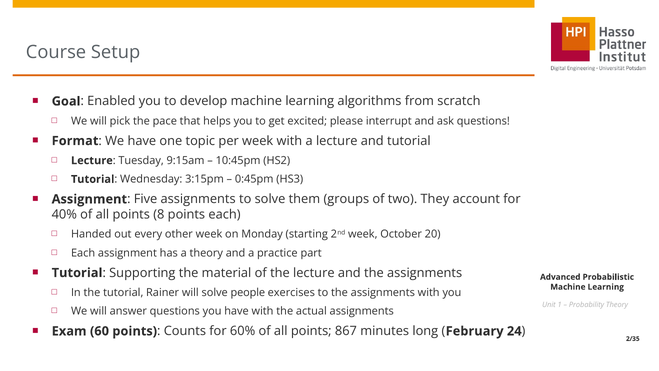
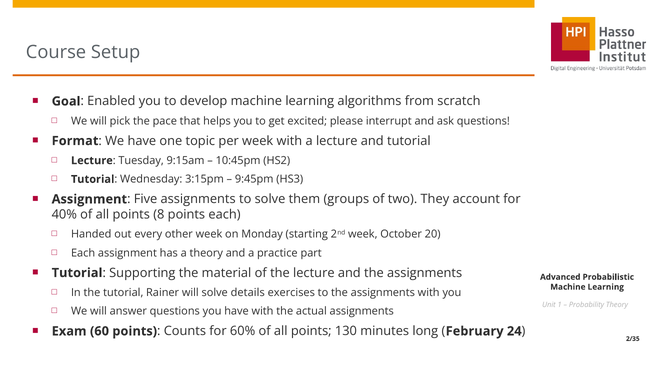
0:45pm: 0:45pm -> 9:45pm (254, 179)
people: people -> details (248, 292)
867: 867 -> 130 (346, 331)
